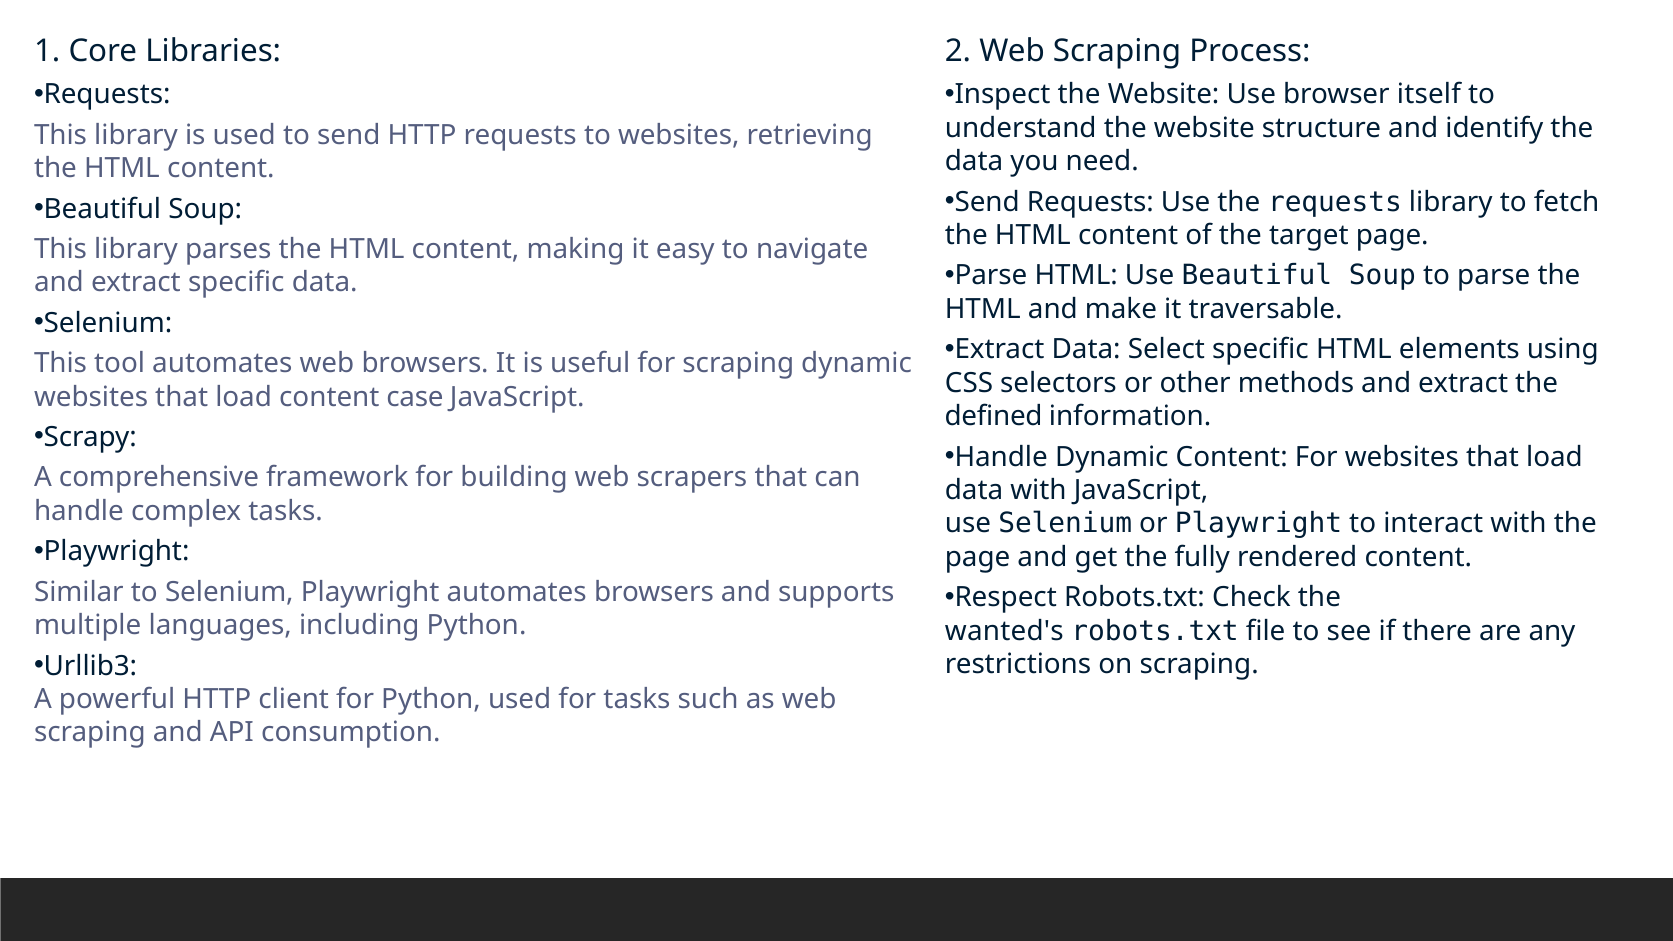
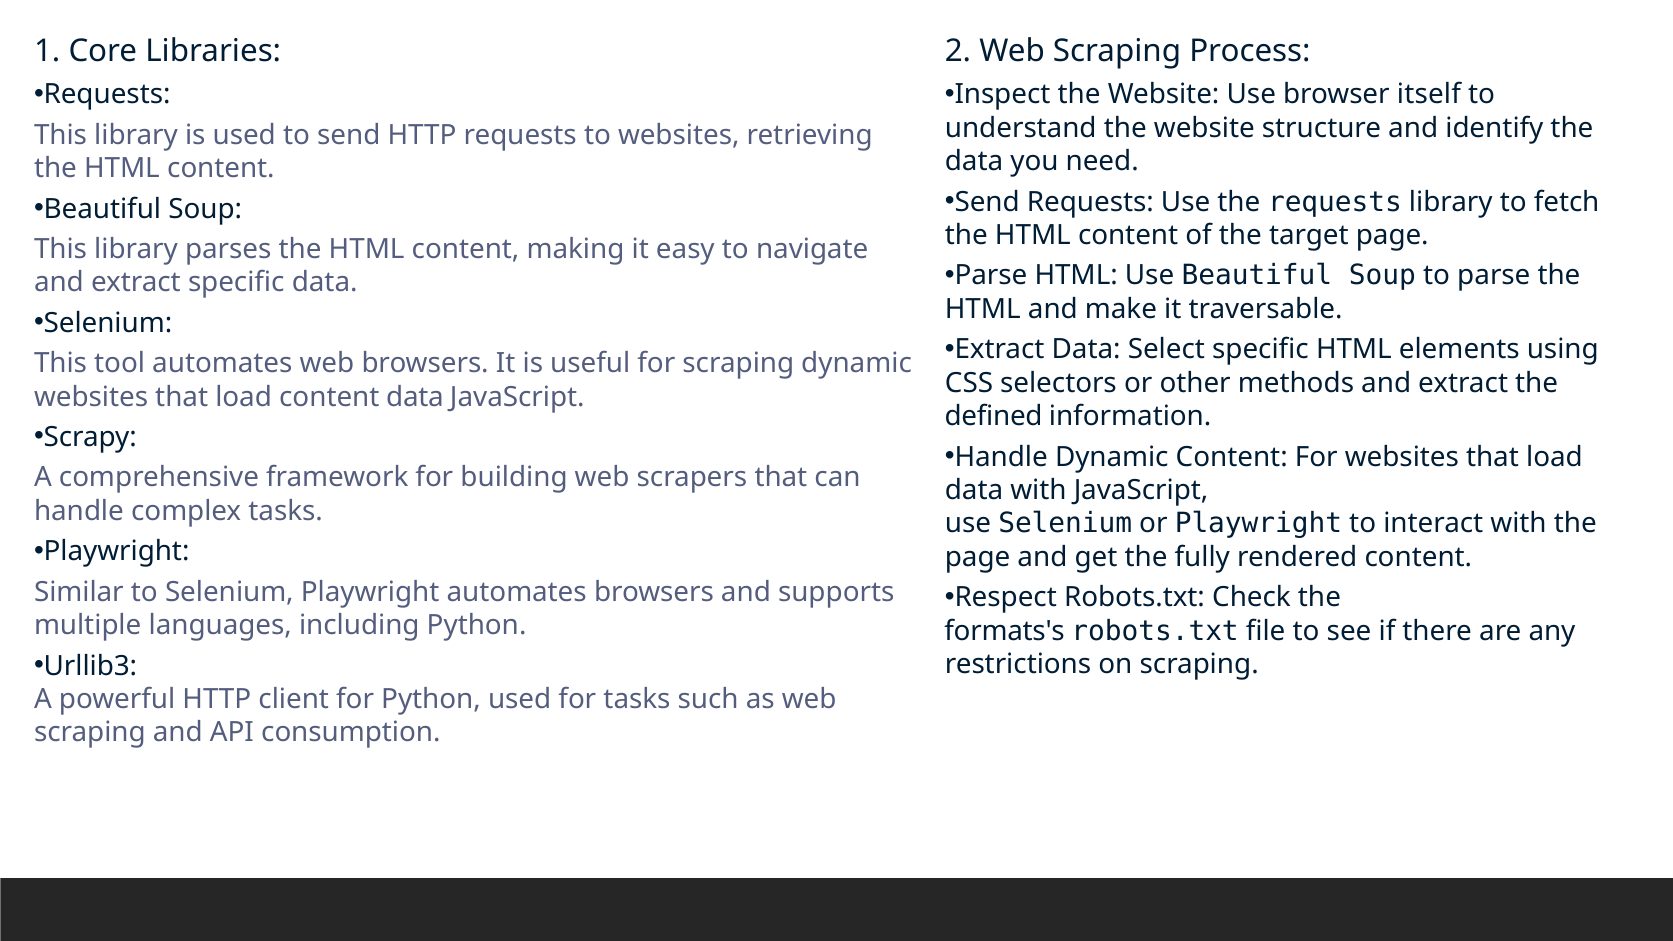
content case: case -> data (415, 397)
wanted's: wanted's -> formats's (1005, 631)
